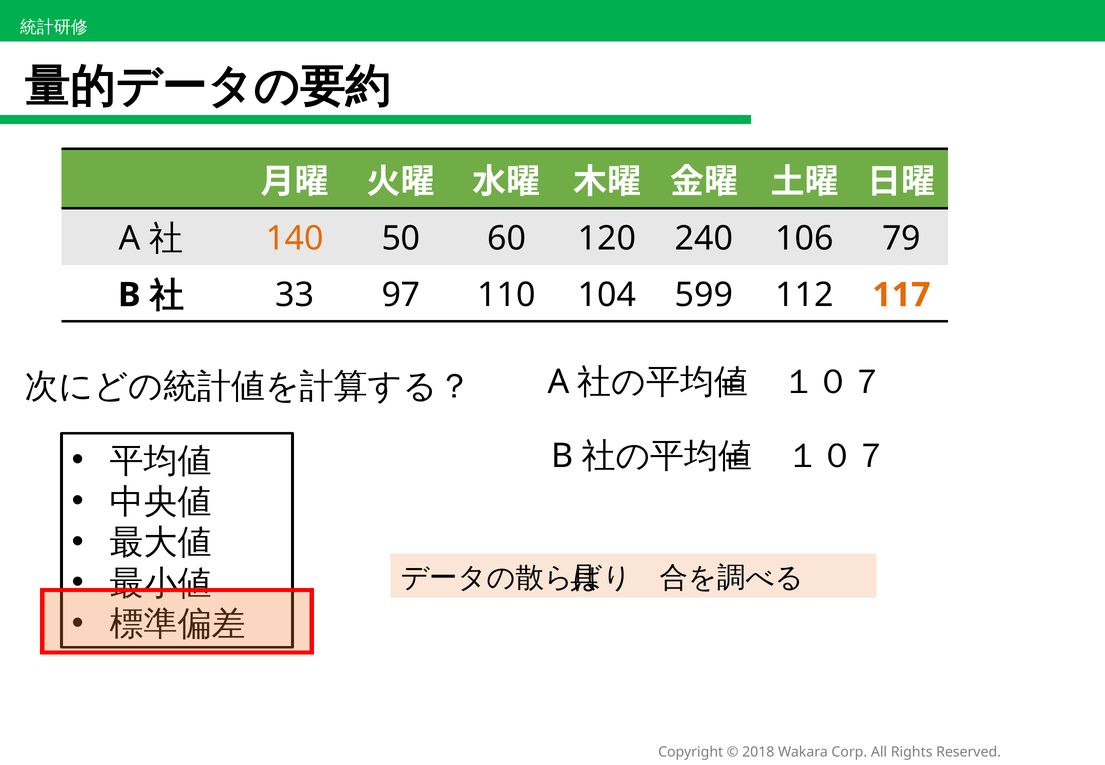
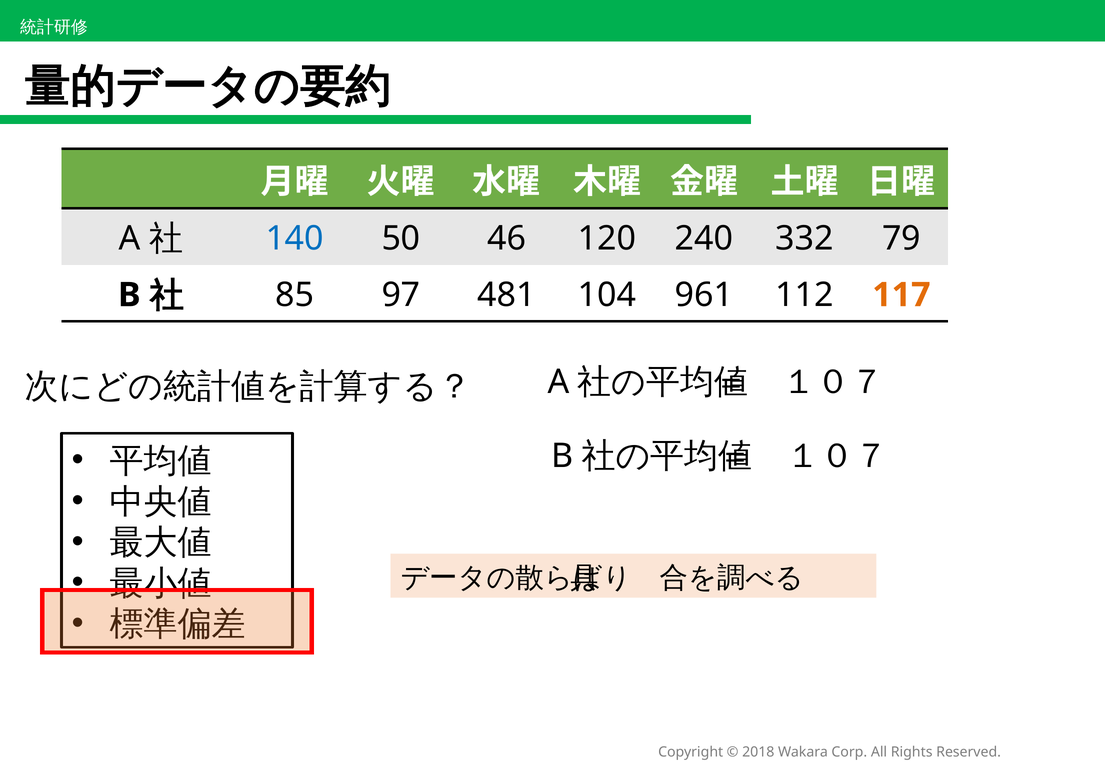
140 colour: orange -> blue (295, 238)
60: 60 -> 46 (507, 238)
106: 106 -> 332 (805, 238)
33: 33 -> 85 (295, 295)
110: 110 -> 481 (506, 295)
599: 599 -> 961 (704, 295)
